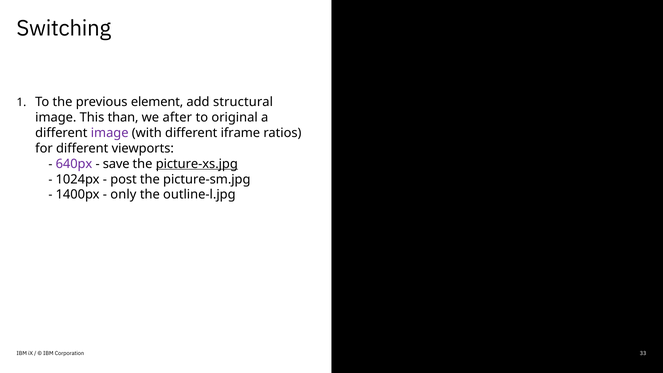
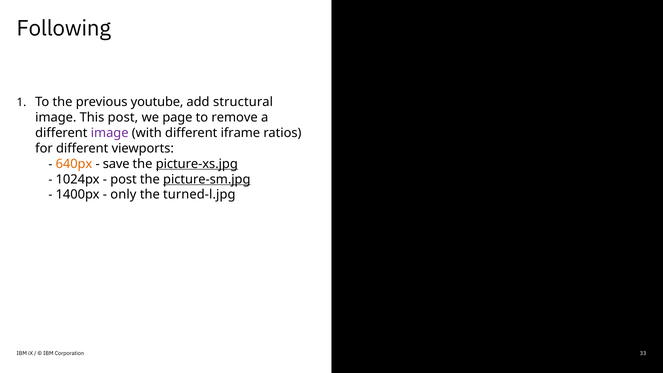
Switching: Switching -> Following (64, 28)
element: element -> youtube (157, 102)
This than: than -> post (123, 117)
after: after -> page (177, 117)
original: original -> remove (235, 117)
640px colour: purple -> orange (74, 164)
picture-sm.jpg underline: none -> present (207, 179)
outline-l.jpg: outline-l.jpg -> turned-l.jpg (199, 195)
